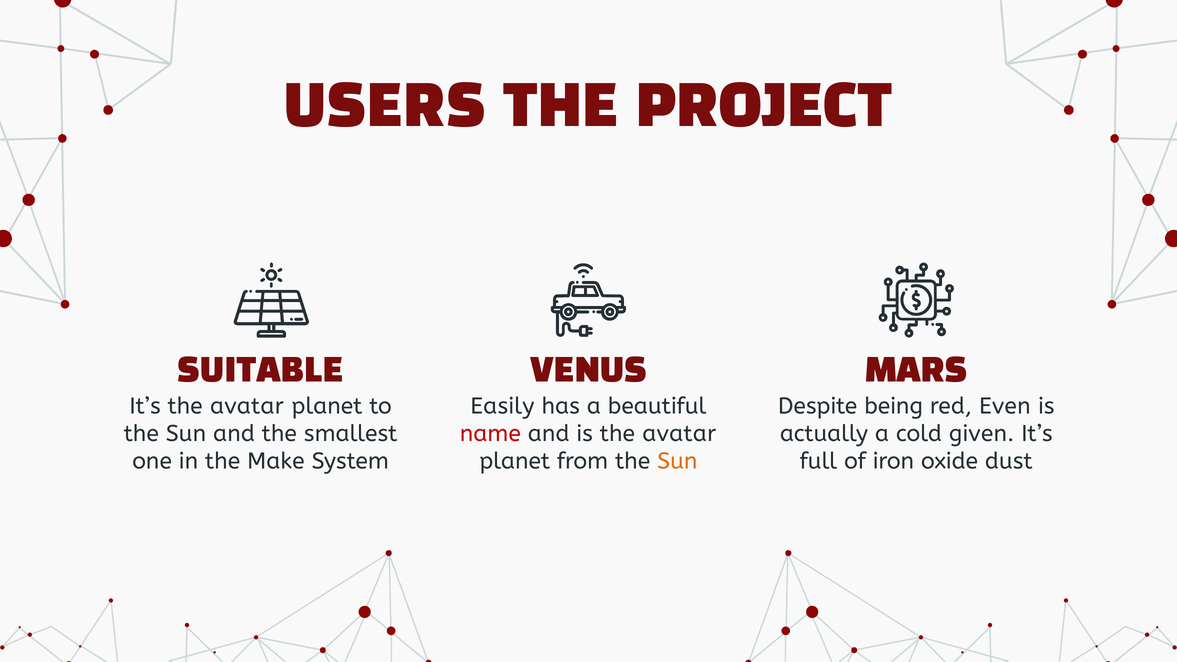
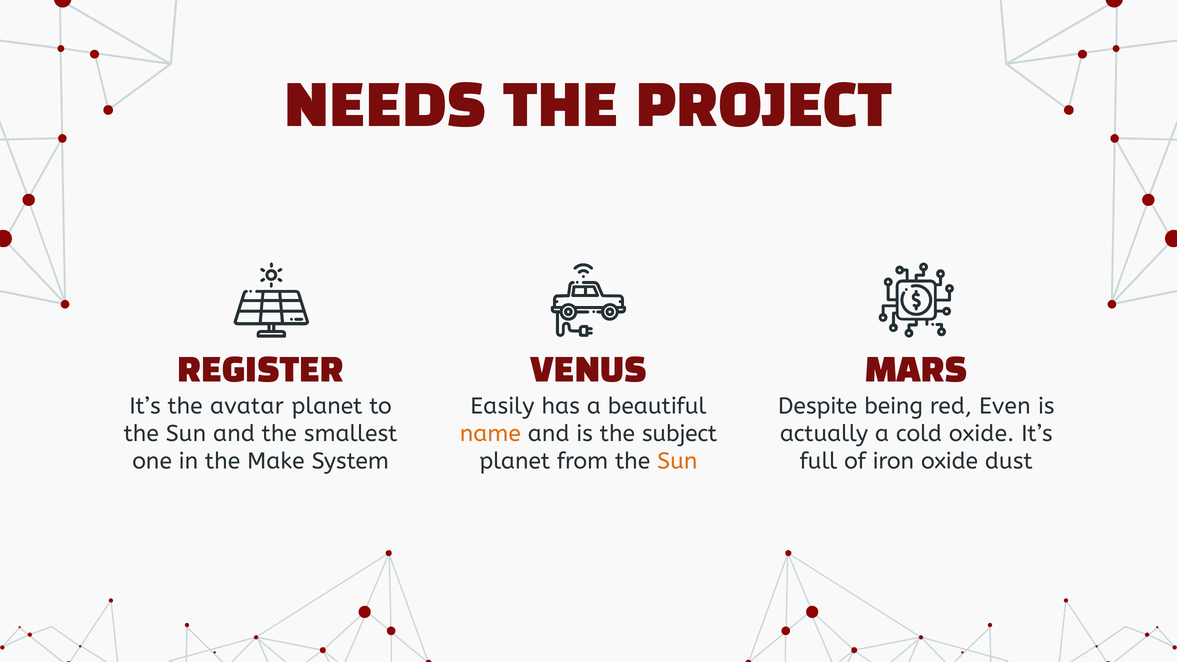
USERS: USERS -> NEEDS (385, 107)
SUITABLE: SUITABLE -> REGISTER (261, 371)
name colour: red -> orange (490, 434)
is the avatar: avatar -> subject (680, 434)
cold given: given -> oxide (982, 434)
